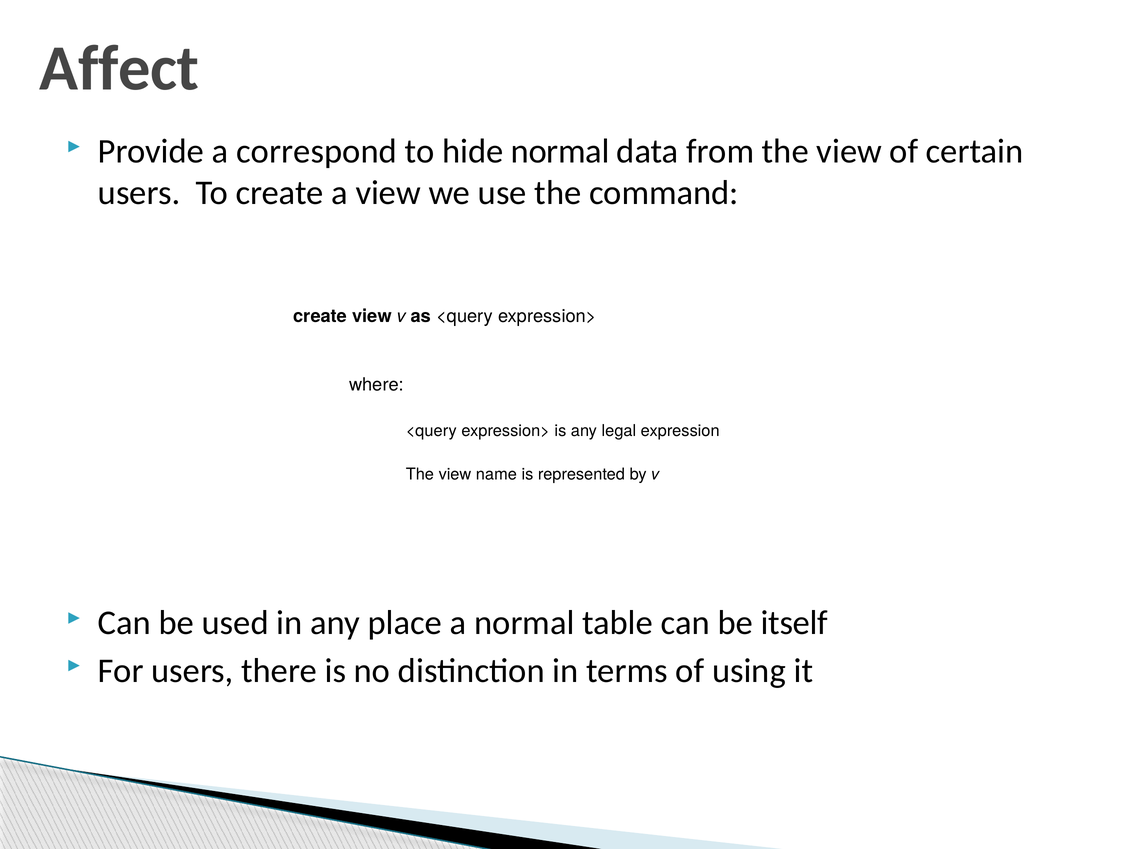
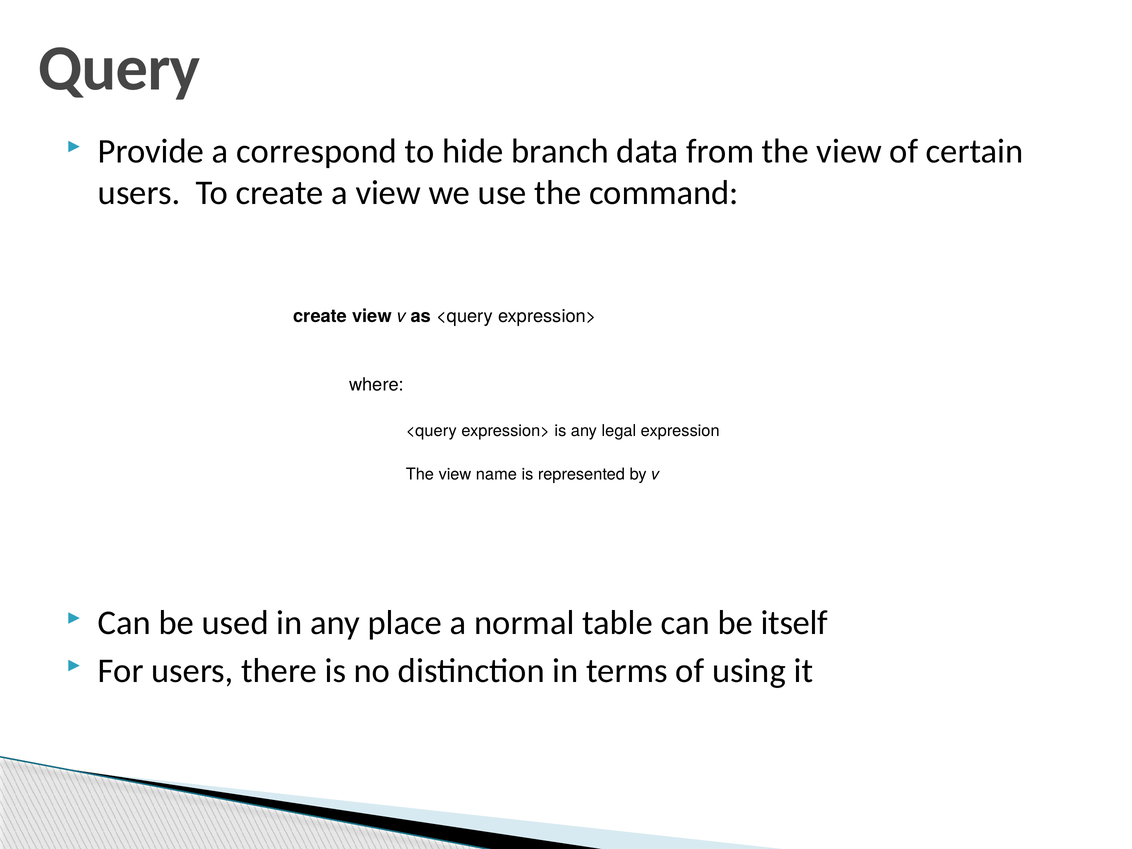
Affect: Affect -> Query (119, 69)
hide normal: normal -> branch (560, 151)
